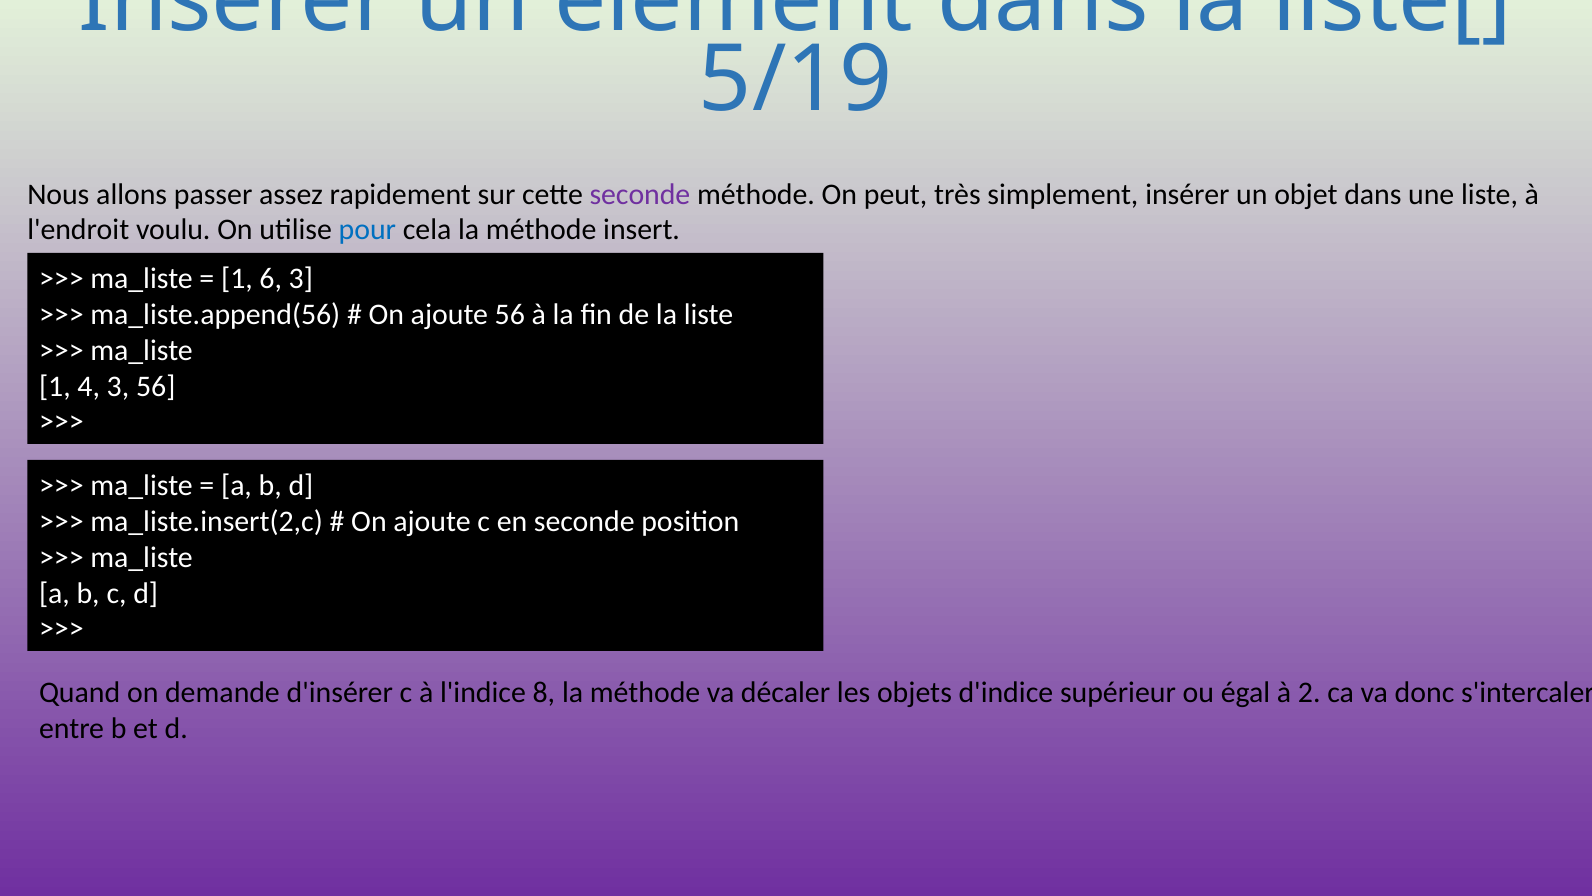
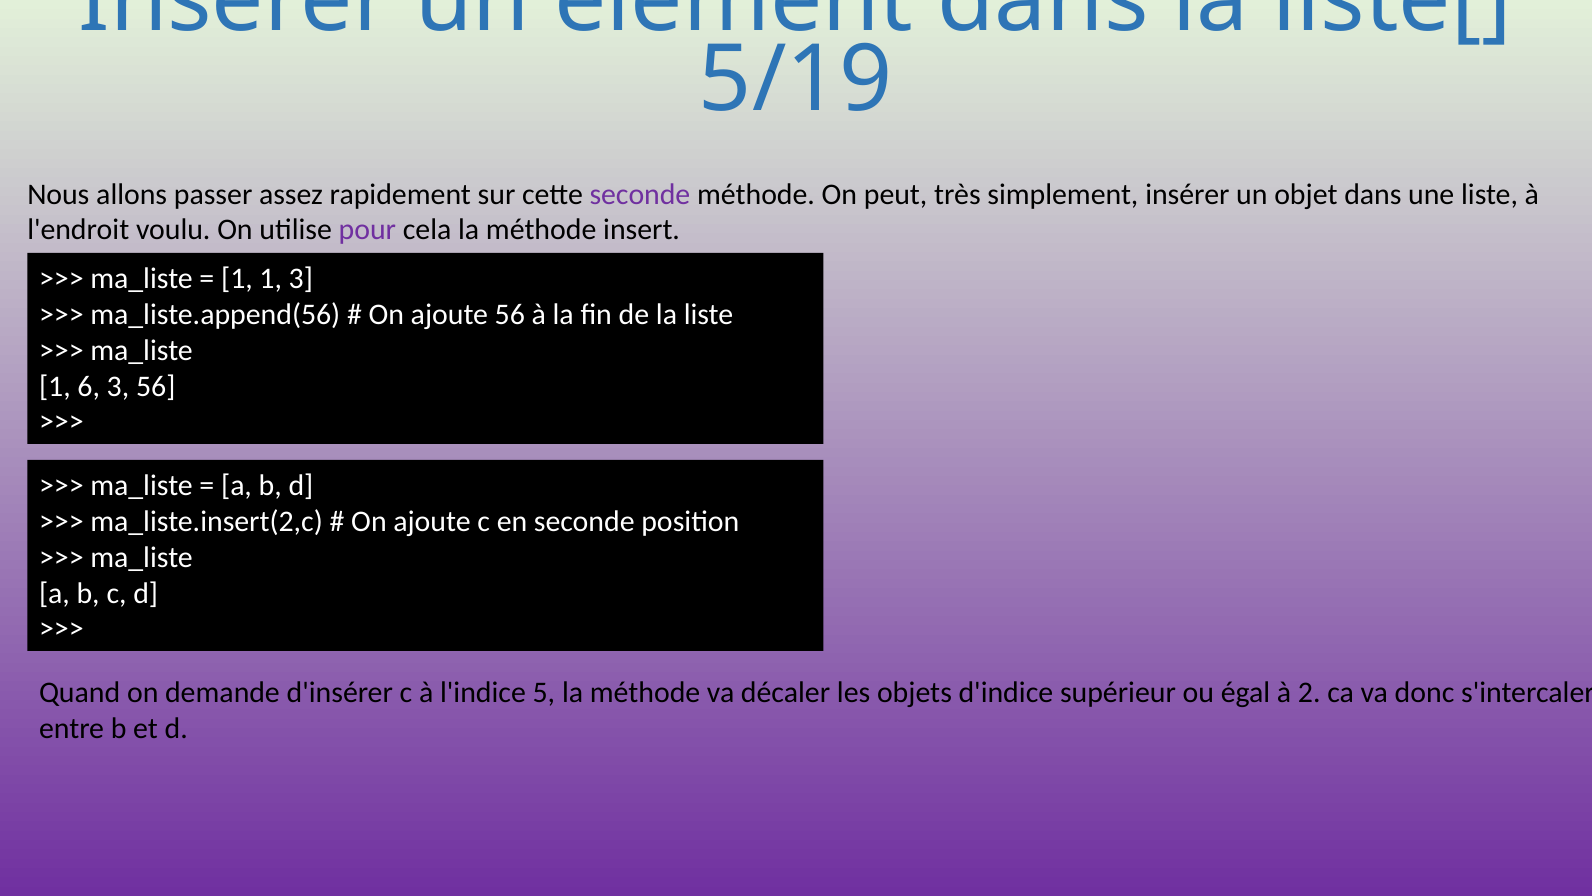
pour colour: blue -> purple (367, 230)
1 6: 6 -> 1 (271, 279)
4: 4 -> 6 (89, 386)
8: 8 -> 5 (544, 692)
